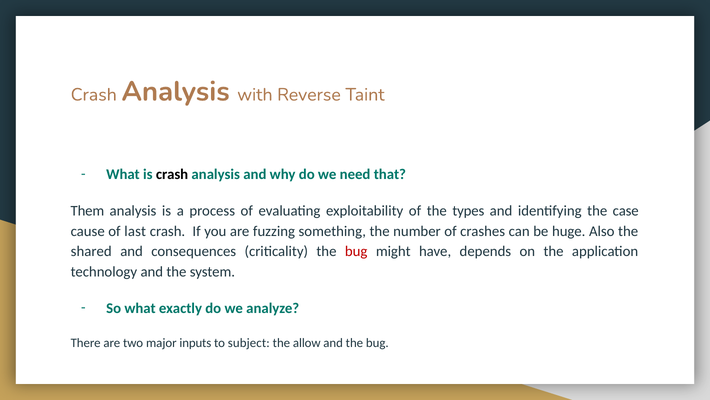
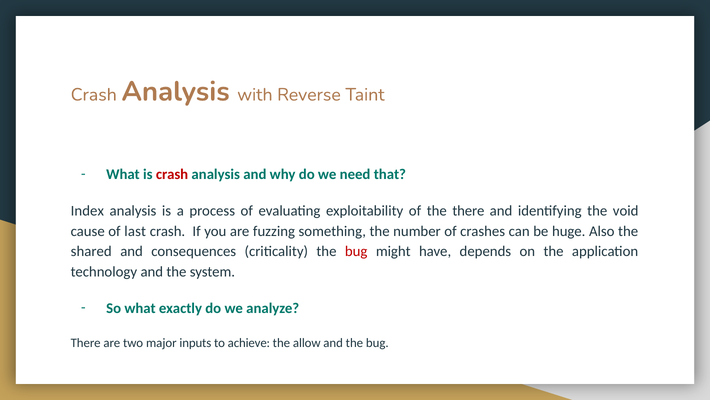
crash colour: black -> red (172, 174)
Them: Them -> Index (87, 210)
the types: types -> there (468, 210)
case: case -> void (626, 210)
subject: subject -> achieve (249, 342)
